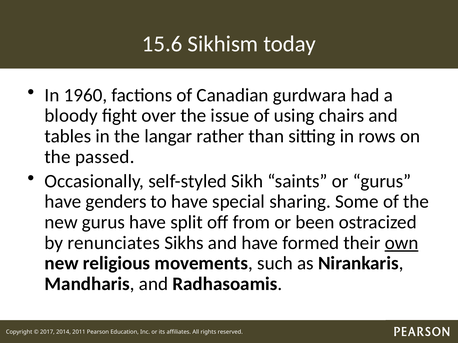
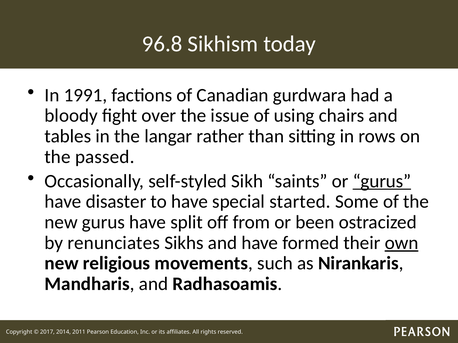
15.6: 15.6 -> 96.8 (162, 44)
1960: 1960 -> 1991 (85, 95)
gurus underline: none -> present (382, 181)
genders: genders -> disaster (116, 202)
sharing: sharing -> started (300, 202)
